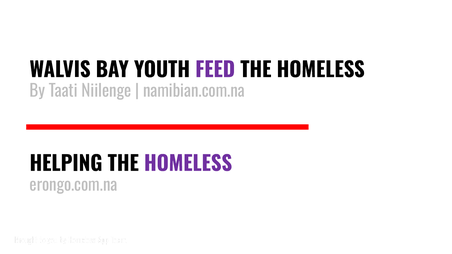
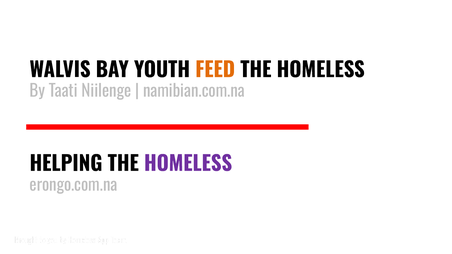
FEED colour: purple -> orange (215, 70)
